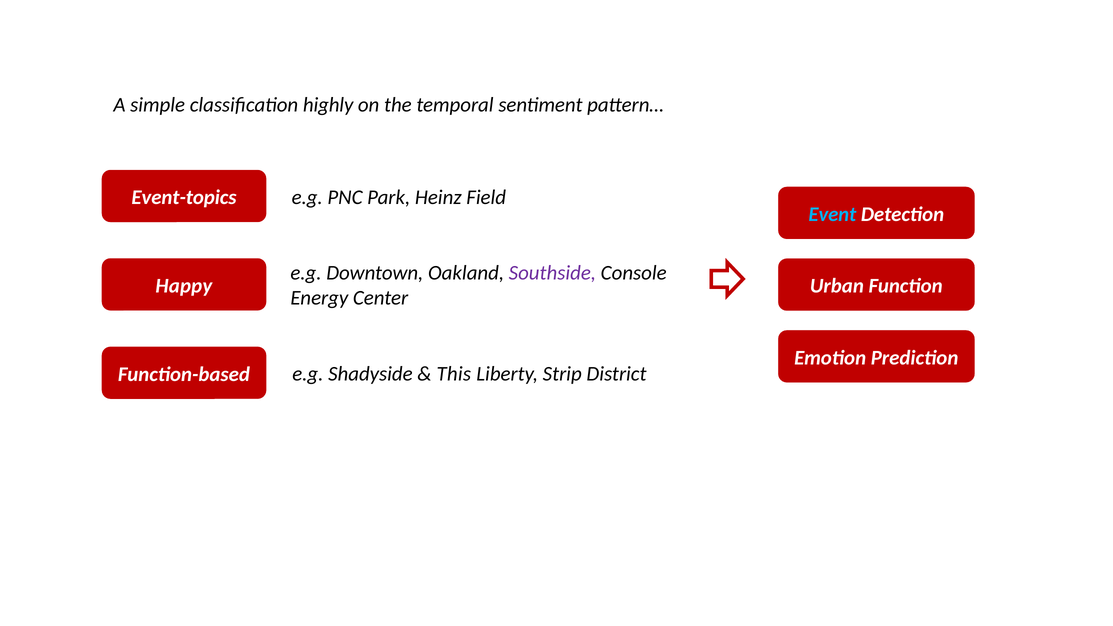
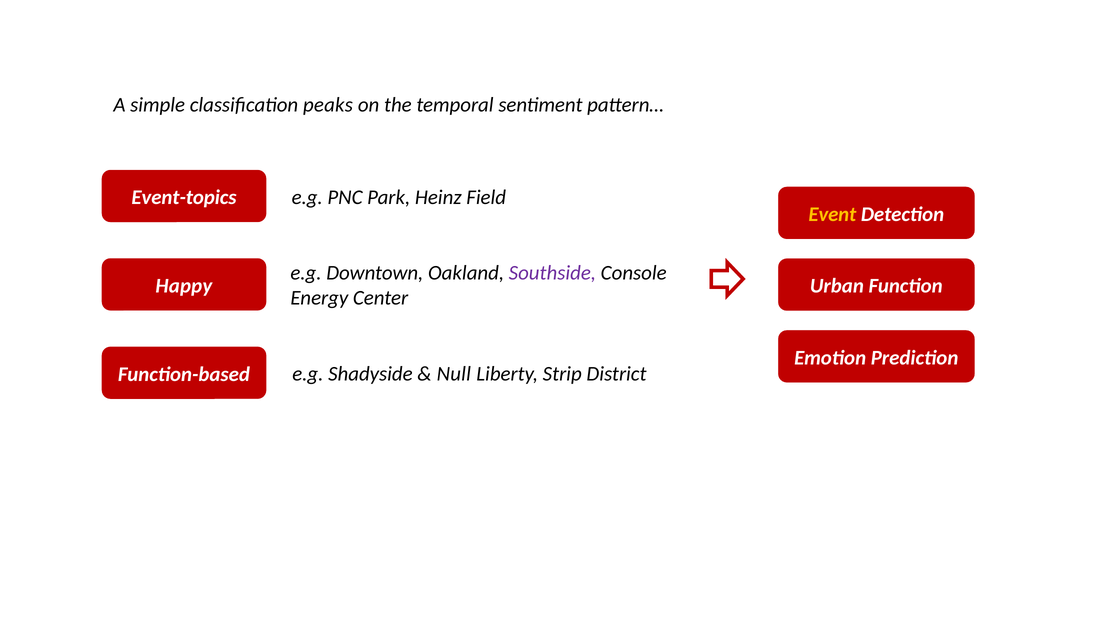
highly: highly -> peaks (328, 105)
Event colour: light blue -> yellow (832, 214)
This: This -> Null (454, 374)
